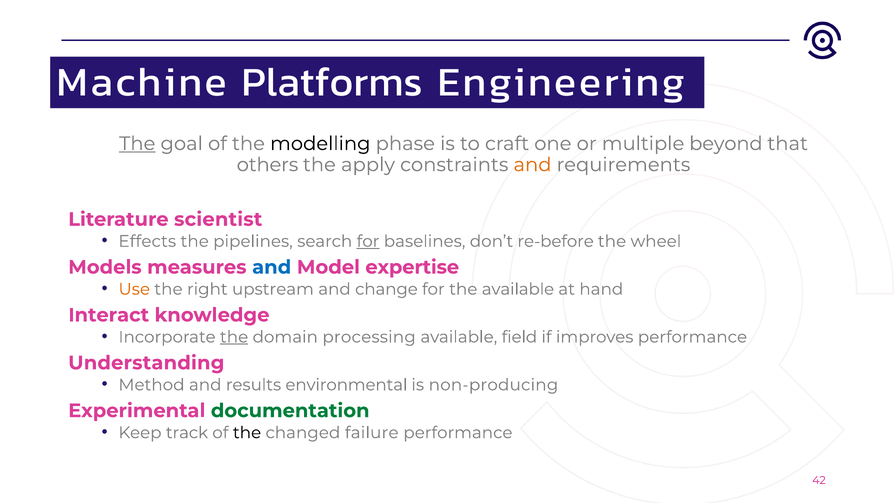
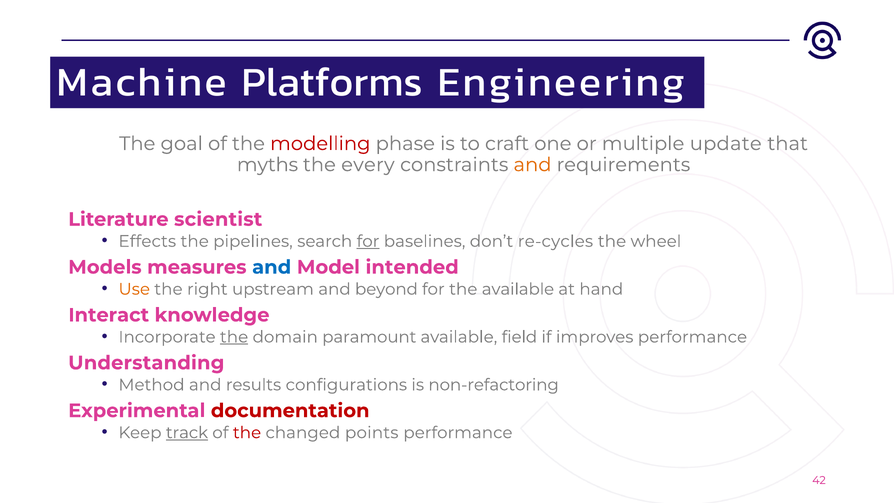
The underline: present -> none (137, 144)
modelling colour: black -> red (320, 144)
beyond: beyond -> update (726, 144)
others: others -> myths (267, 165)
apply: apply -> every (368, 165)
re-before: re-before -> re-cycles (555, 241)
expertise: expertise -> intended (412, 267)
change: change -> beyond (386, 289)
processing: processing -> paramount (369, 337)
environmental: environmental -> configurations (346, 385)
non-producing: non-producing -> non-refactoring (494, 385)
documentation colour: green -> red (290, 411)
track underline: none -> present (187, 433)
the colour: black -> red (247, 433)
failure: failure -> points (372, 433)
